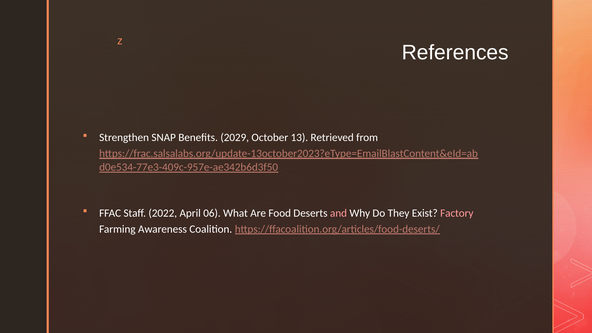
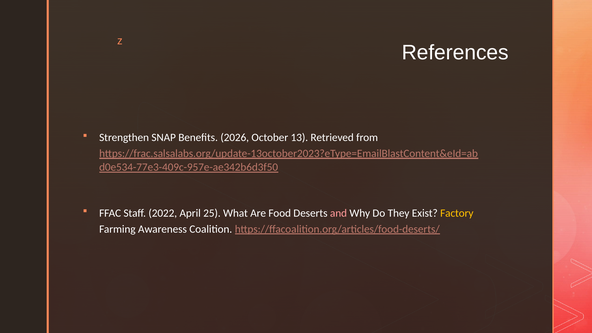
2029: 2029 -> 2026 (235, 137)
06: 06 -> 25 (212, 213)
Factory colour: pink -> yellow (457, 213)
